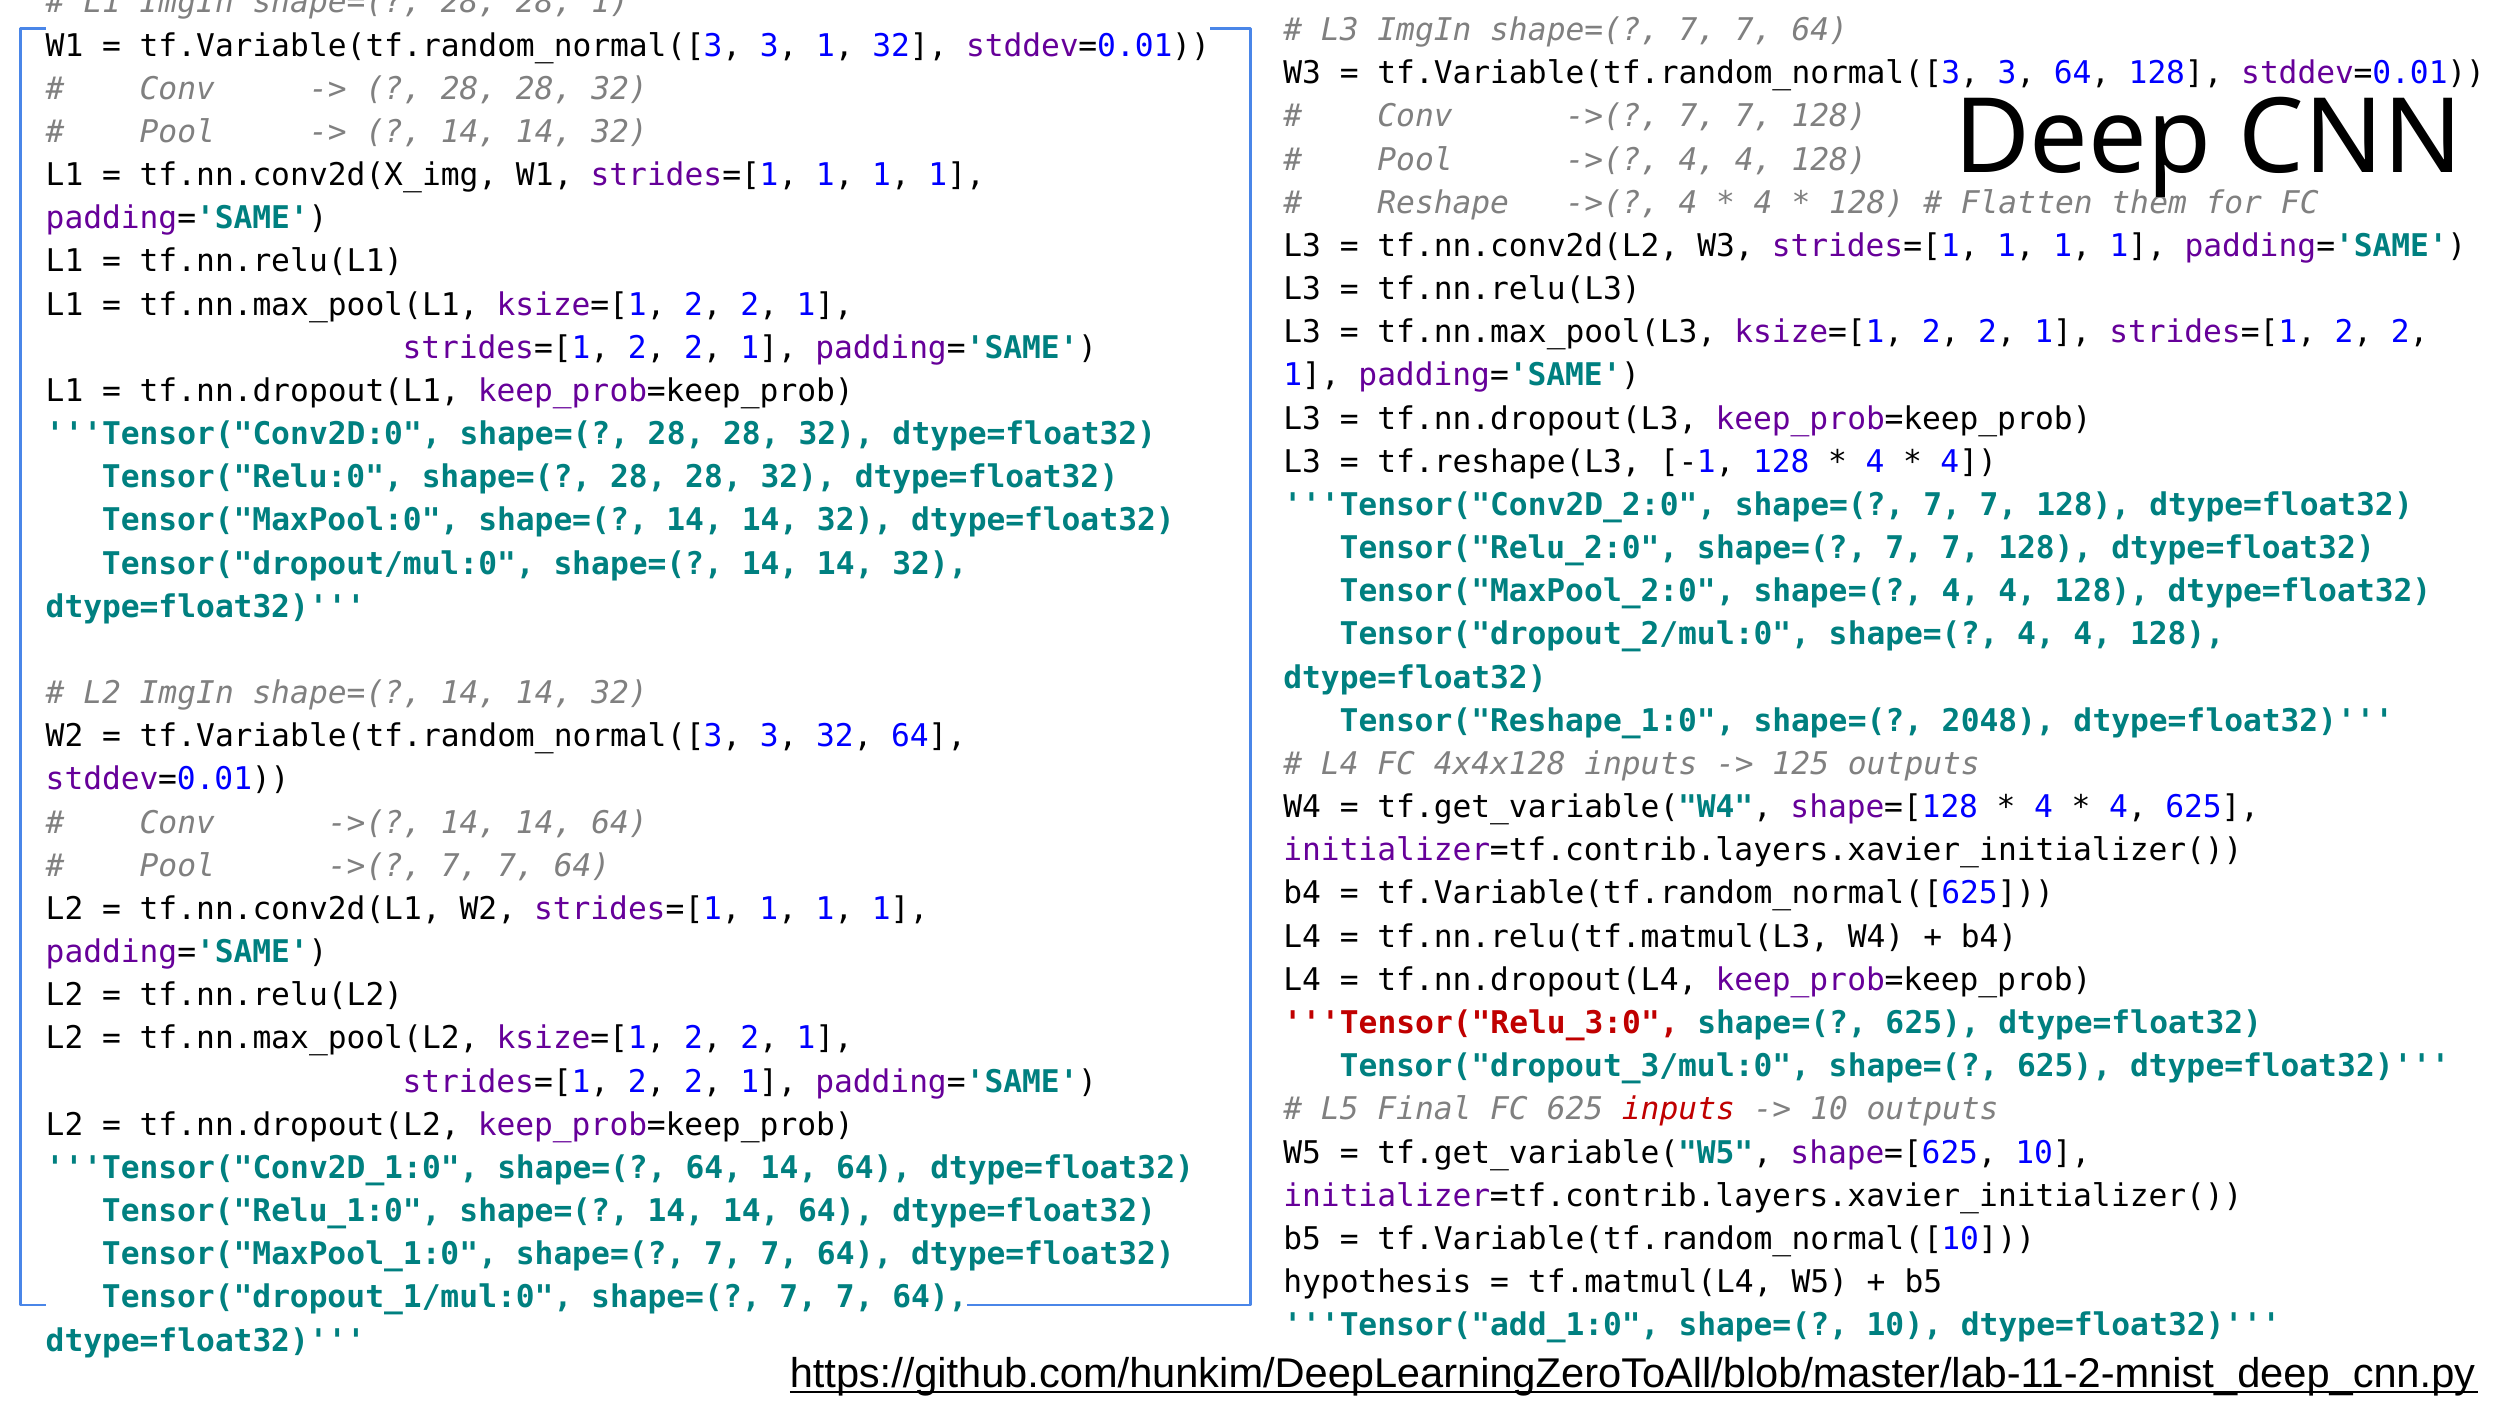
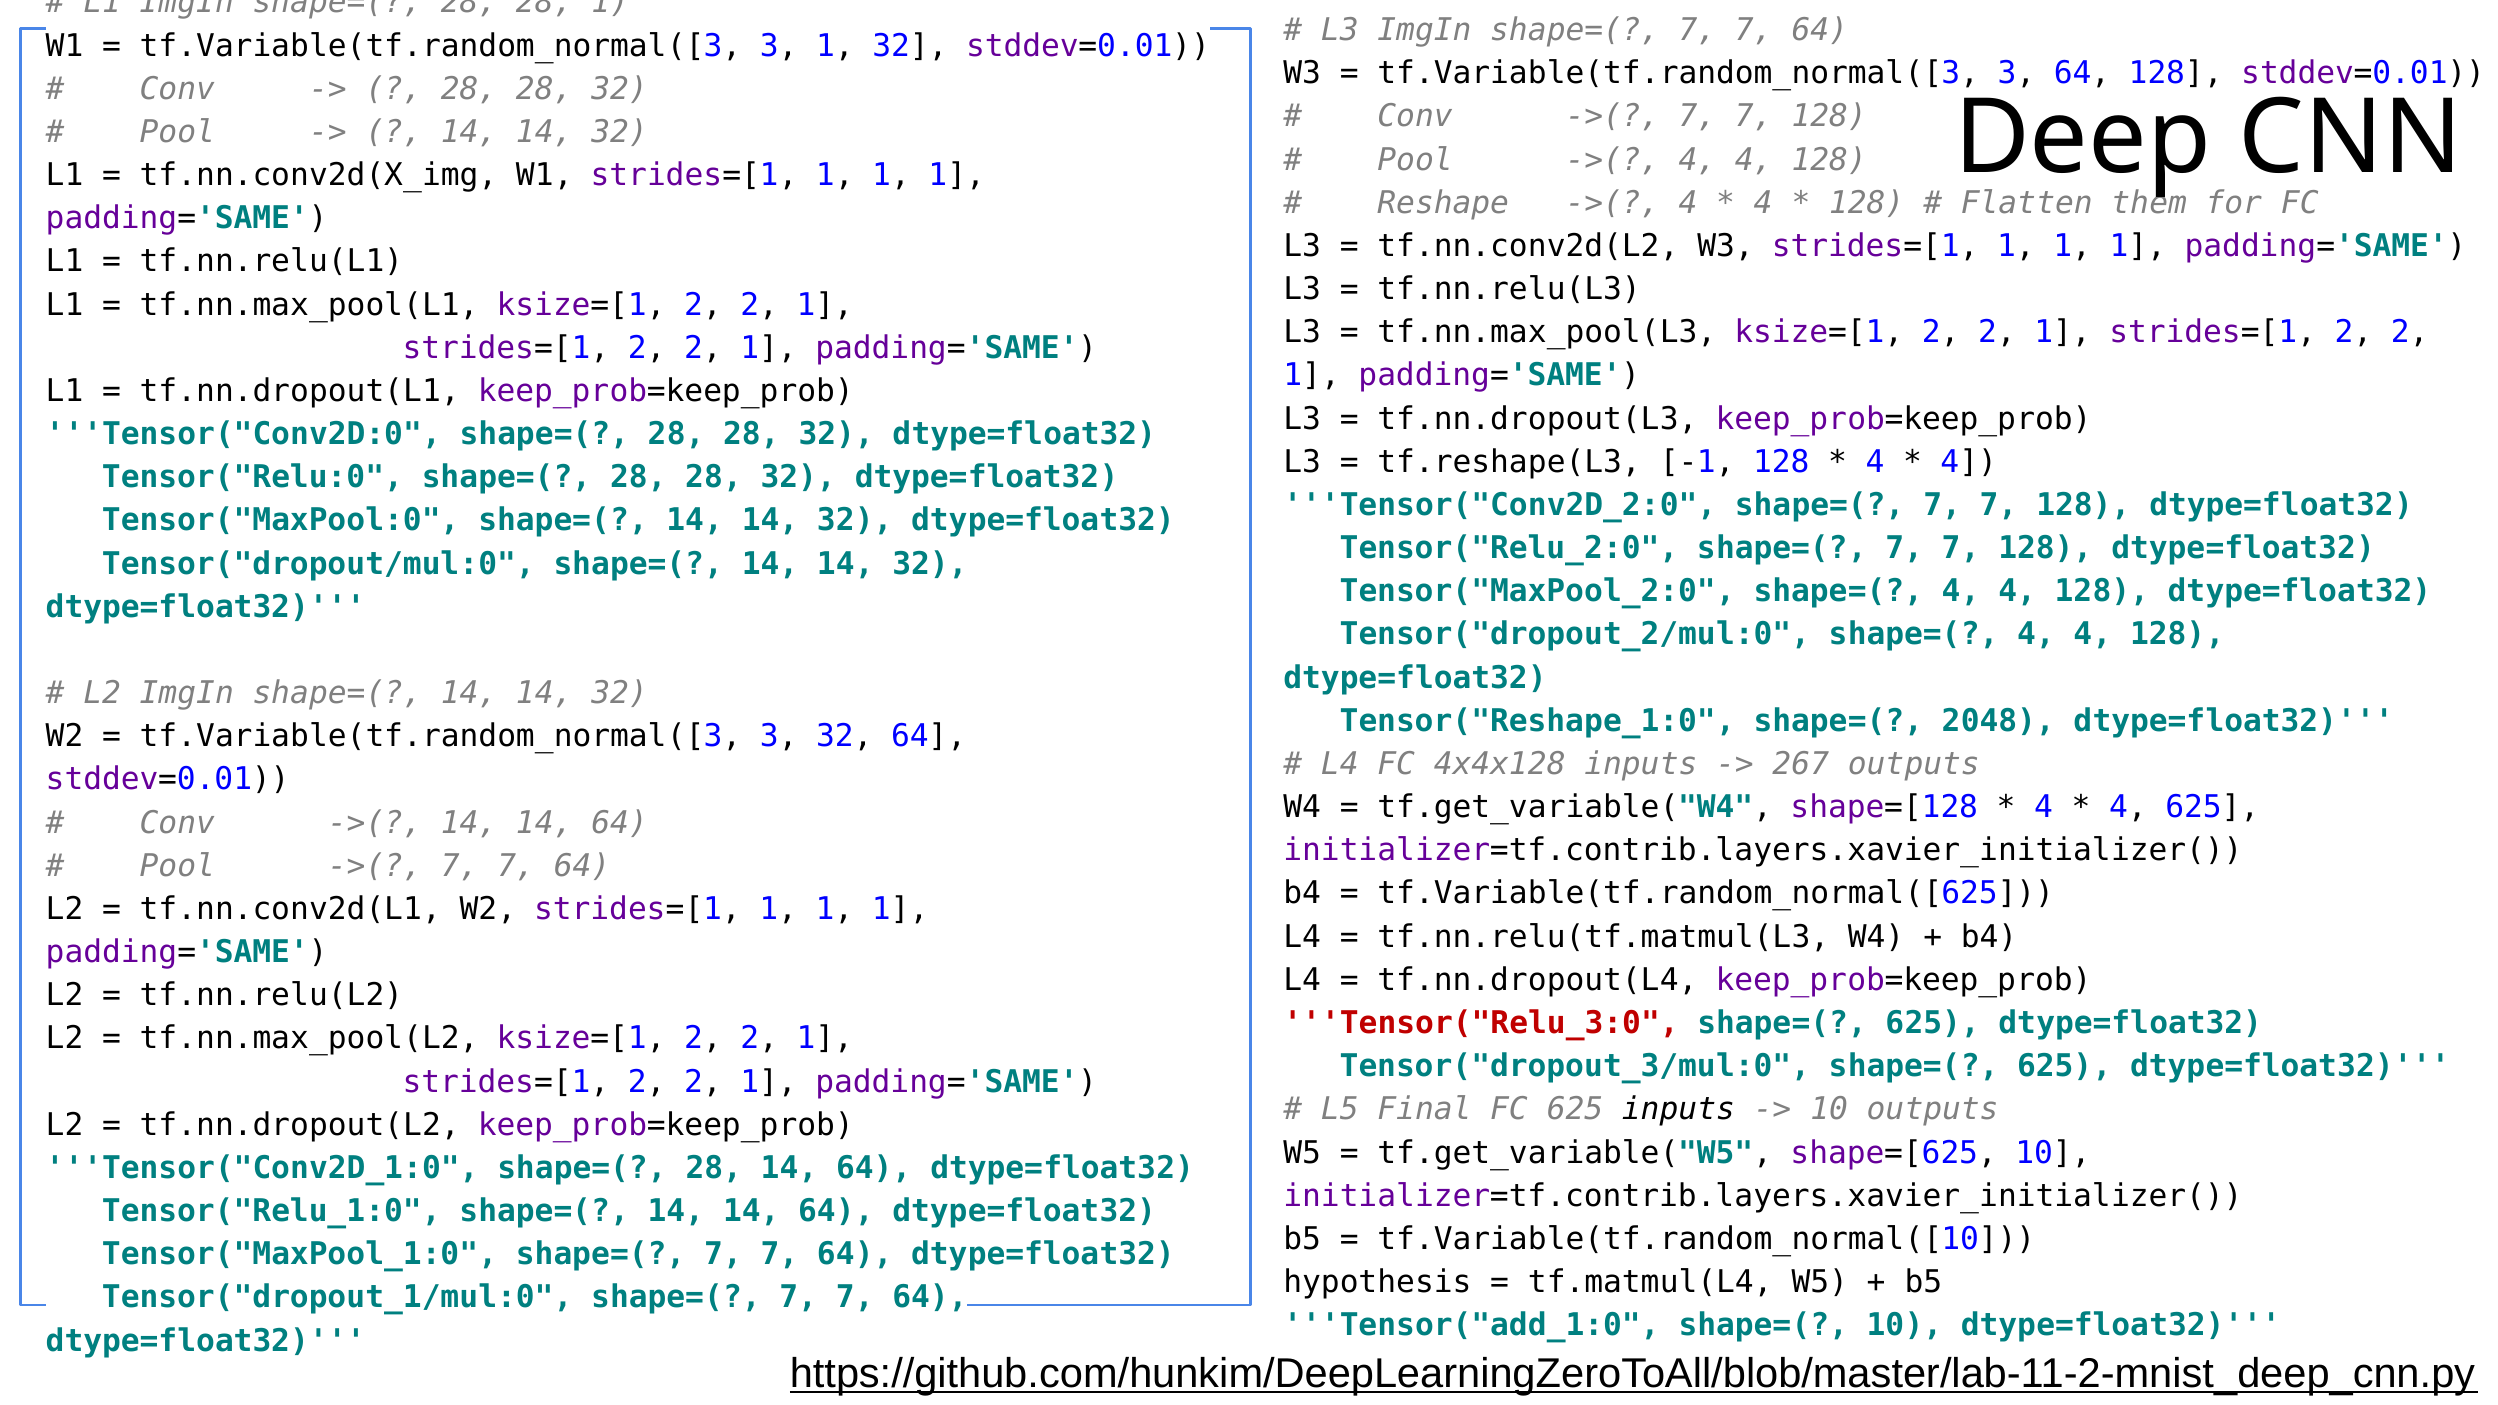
125: 125 -> 267 (1801, 764)
inputs colour: red -> black (1678, 1110)
Tensor("Conv2D_1:0 shape=( 64: 64 -> 28 (714, 1168)
